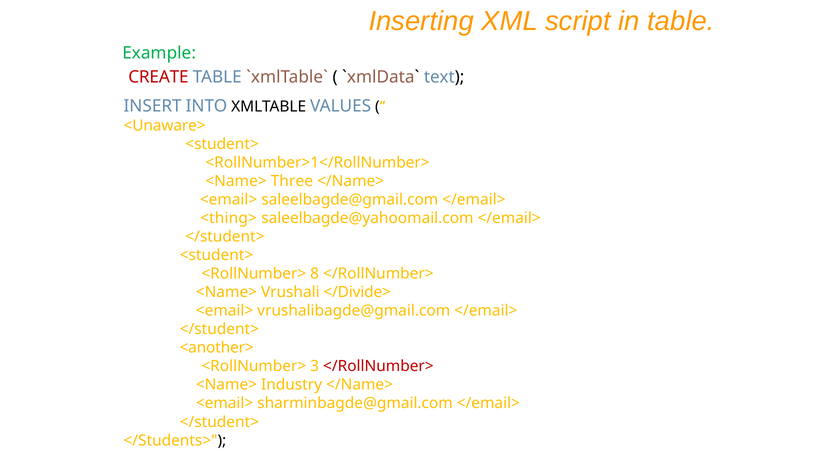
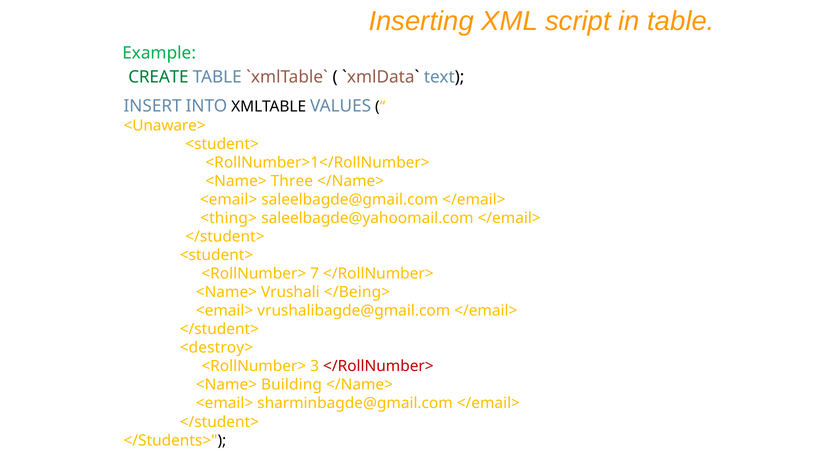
CREATE colour: red -> green (158, 77)
8: 8 -> 7 (315, 274)
</Divide>: </Divide> -> </Being> (357, 293)
<another>: <another> -> <destroy> (216, 348)
Industry: Industry -> Building (291, 385)
